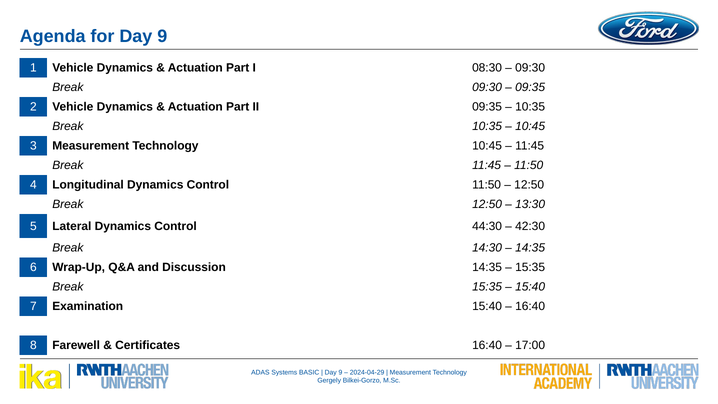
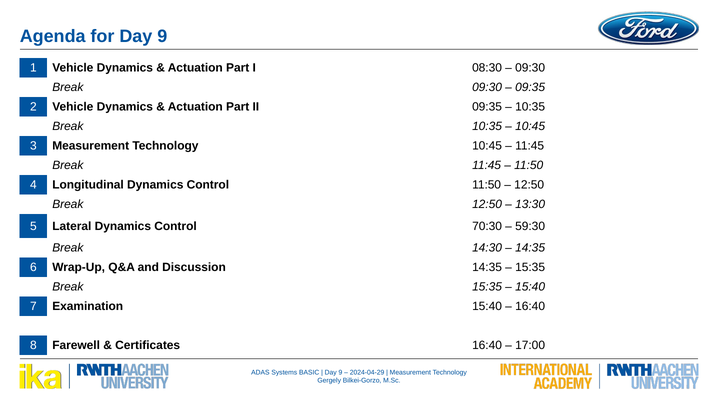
44:30: 44:30 -> 70:30 (487, 226)
42:30: 42:30 -> 59:30 (530, 226)
